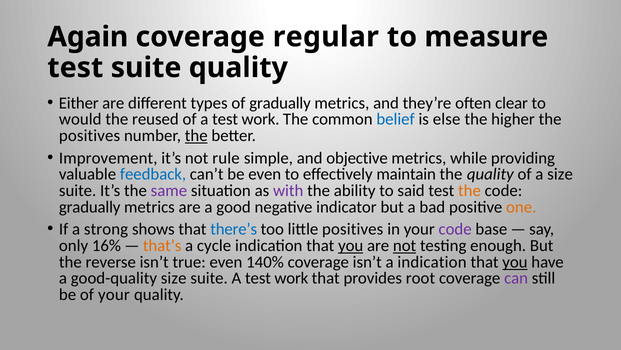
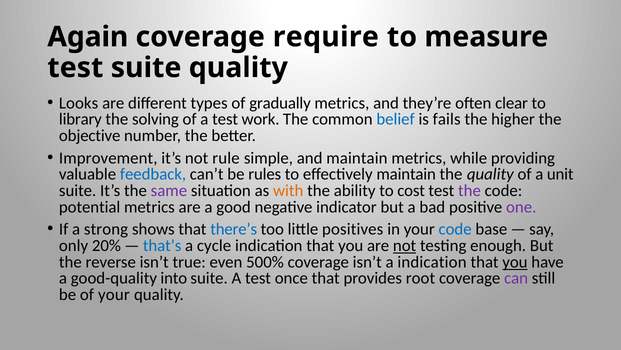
regular: regular -> require (326, 37)
Either: Either -> Looks (79, 103)
would: would -> library (80, 119)
reused: reused -> solving (155, 119)
else: else -> fails (447, 119)
positives: positives -> objective (90, 136)
the underline: present -> none (196, 136)
and objective: objective -> maintain (357, 158)
be even: even -> rules (265, 174)
a size: size -> unit (560, 174)
with colour: purple -> orange (288, 190)
said: said -> cost (411, 190)
the colour: orange -> purple (469, 190)
gradually: gradually -> potential (90, 207)
one colour: orange -> purple (521, 207)
code colour: purple -> blue (455, 229)
16%: 16% -> 20% (106, 245)
that’s colour: orange -> blue (162, 245)
you underline: present -> none (351, 245)
140%: 140% -> 500% (265, 262)
good-quality size: size -> into (174, 278)
suite A test work: work -> once (291, 278)
